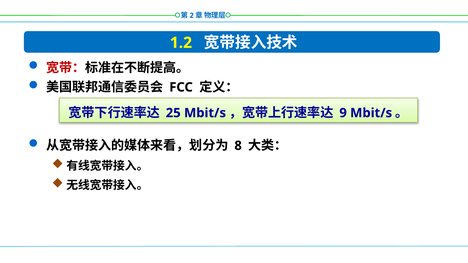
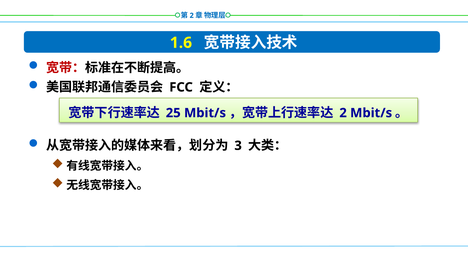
1.2: 1.2 -> 1.6 (181, 43)
9: 9 -> 2 (343, 113)
8: 8 -> 3 (238, 146)
